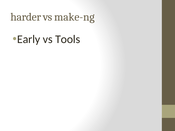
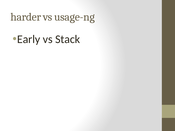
make-ng: make-ng -> usage-ng (74, 17)
Tools: Tools -> Stack (68, 39)
